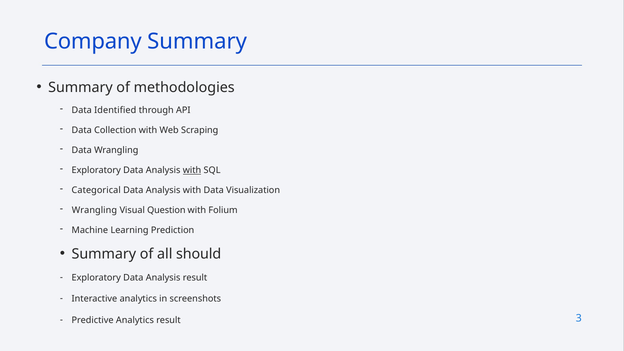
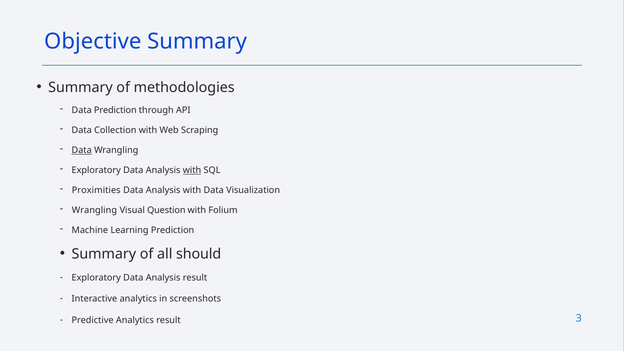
Company: Company -> Objective (93, 42)
Data Identified: Identified -> Prediction (115, 110)
Data underline: none -> present (82, 150)
Categorical: Categorical -> Proximities (96, 190)
